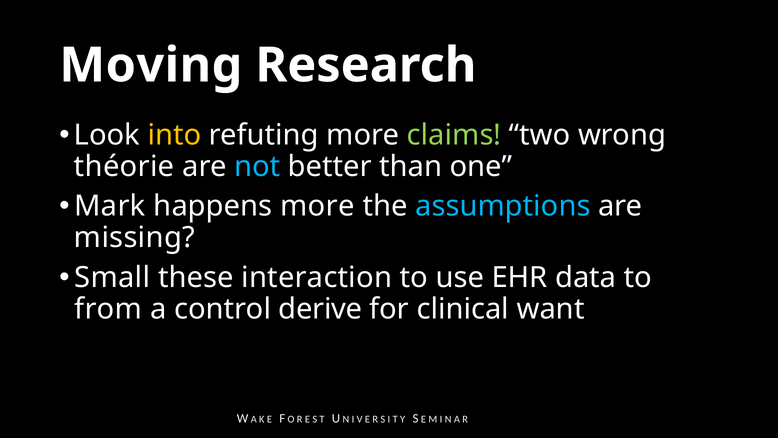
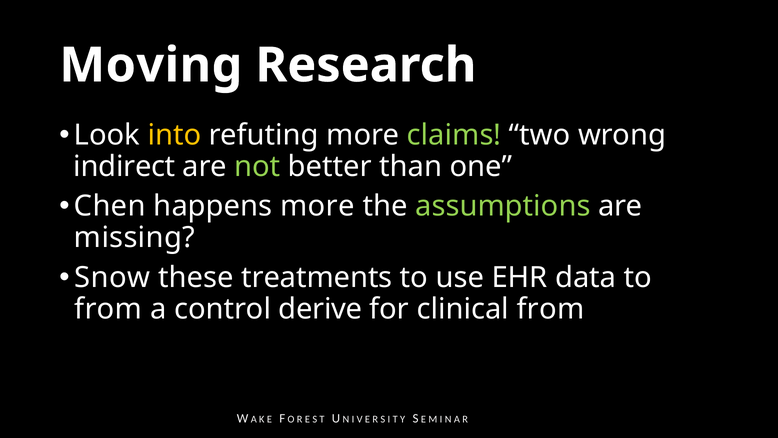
théorie: théorie -> indirect (124, 167)
not colour: light blue -> light green (257, 167)
Mark: Mark -> Chen (110, 206)
assumptions colour: light blue -> light green (503, 206)
Small: Small -> Snow (112, 277)
interaction: interaction -> treatments (317, 277)
clinical want: want -> from (550, 309)
